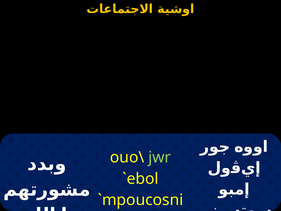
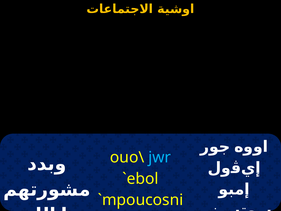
jwr colour: light green -> light blue (160, 157)
